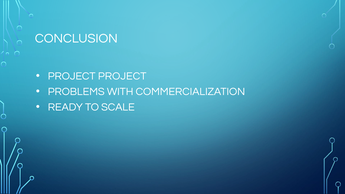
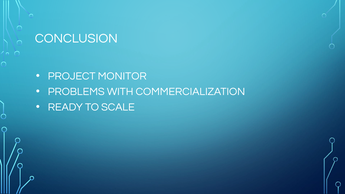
PROJECT PROJECT: PROJECT -> MONITOR (122, 76)
